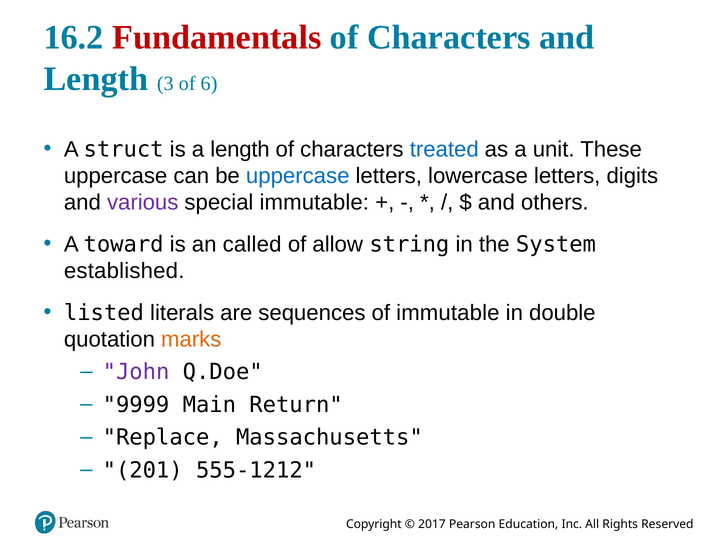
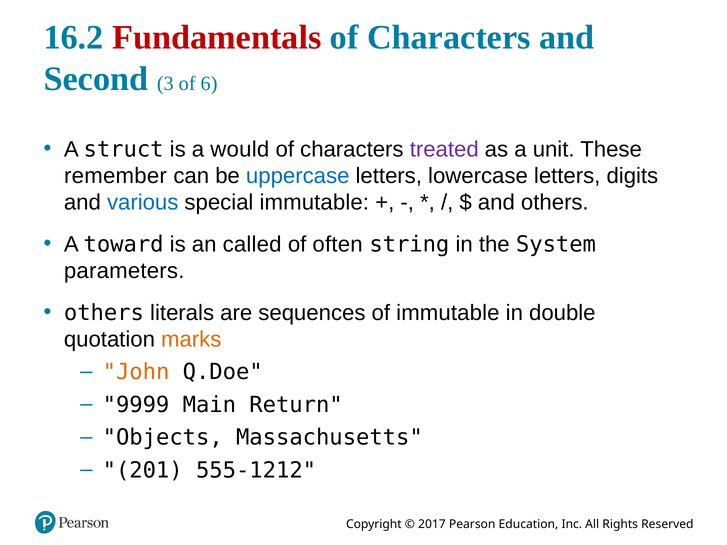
Length: Length -> Second (96, 79)
a length: length -> would (240, 149)
treated colour: blue -> purple (444, 149)
uppercase: uppercase -> remember (115, 176)
various colour: purple -> blue (143, 203)
allow: allow -> often (338, 244)
established: established -> parameters (124, 271)
listed: listed -> others (104, 313)
John colour: purple -> orange (136, 372)
Replace: Replace -> Objects (163, 438)
